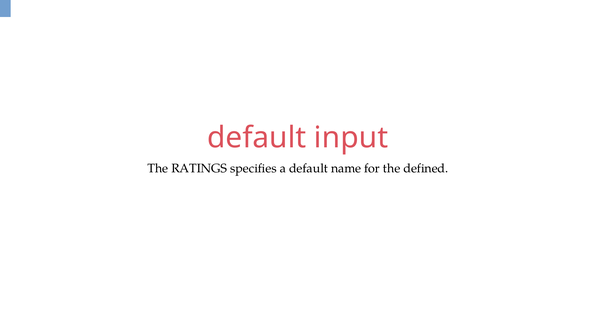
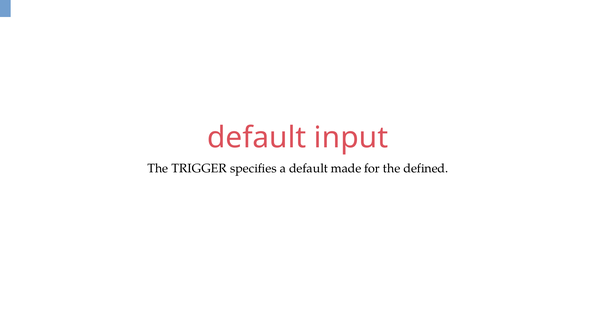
RATINGS: RATINGS -> TRIGGER (199, 168)
name: name -> made (346, 168)
